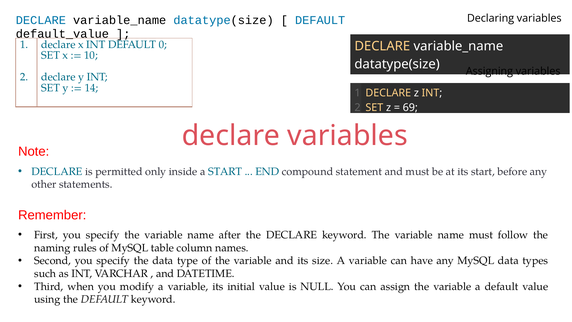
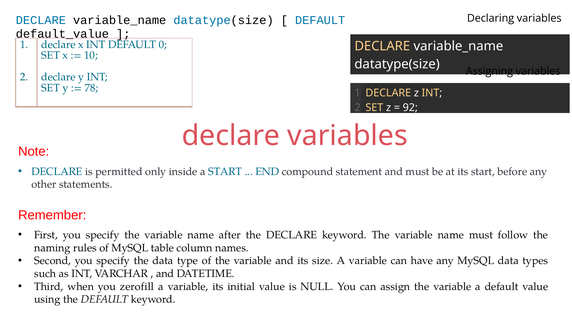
14: 14 -> 78 (91, 88)
69: 69 -> 92 (410, 108)
modify: modify -> zerofill (137, 286)
